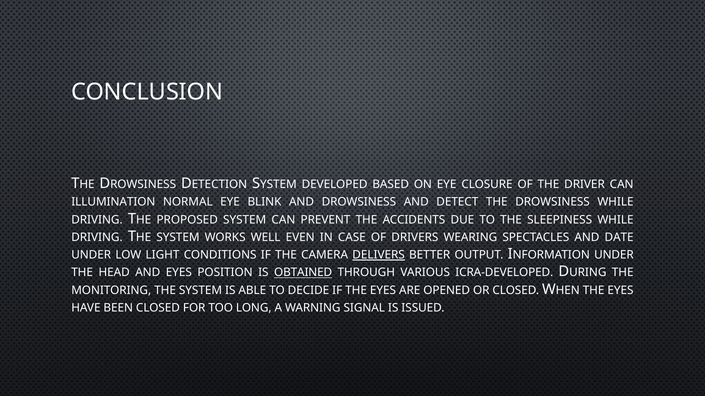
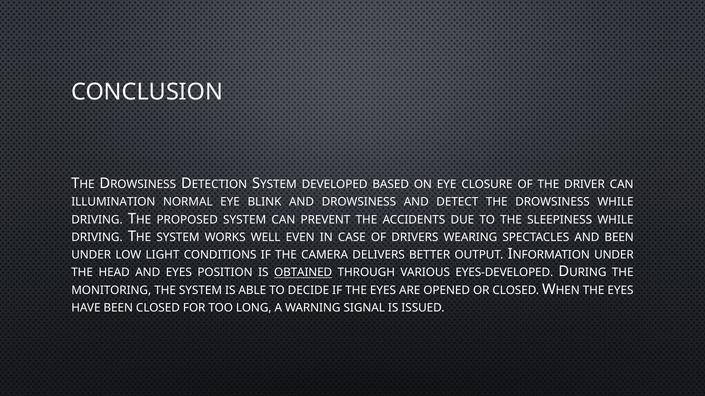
AND DATE: DATE -> BEEN (619, 238)
DELIVERS underline: present -> none (379, 255)
ICRA-DEVELOPED: ICRA-DEVELOPED -> EYES-DEVELOPED (504, 273)
